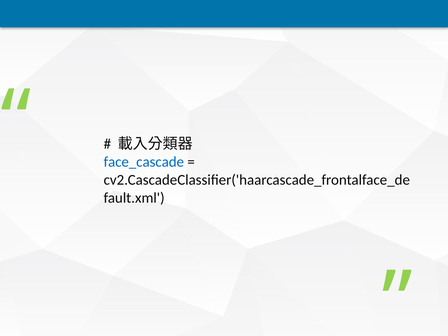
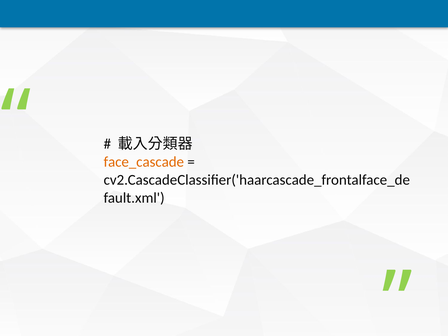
face_cascade colour: blue -> orange (144, 162)
